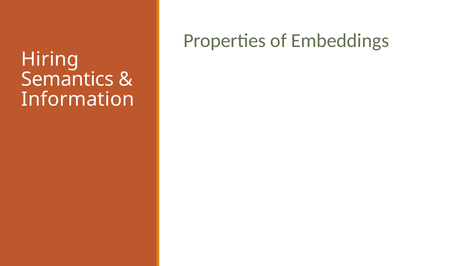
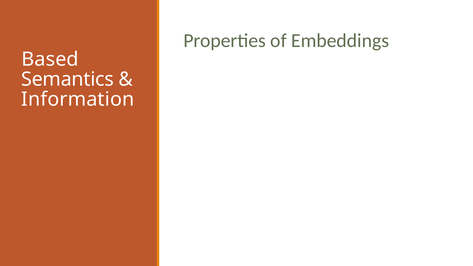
Hiring: Hiring -> Based (50, 59)
